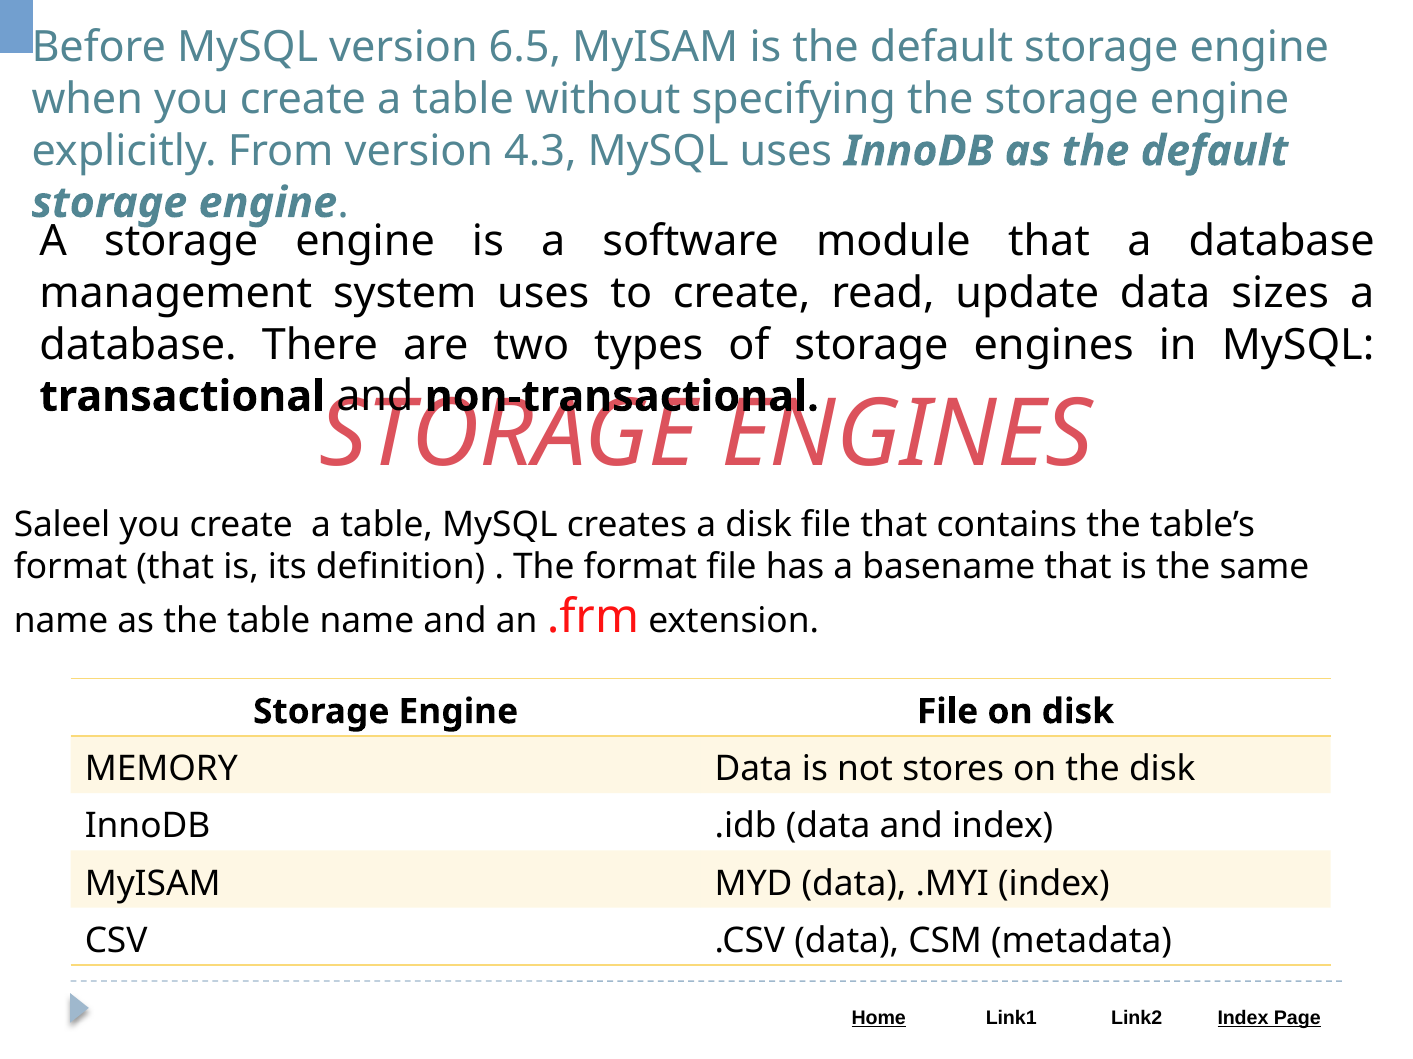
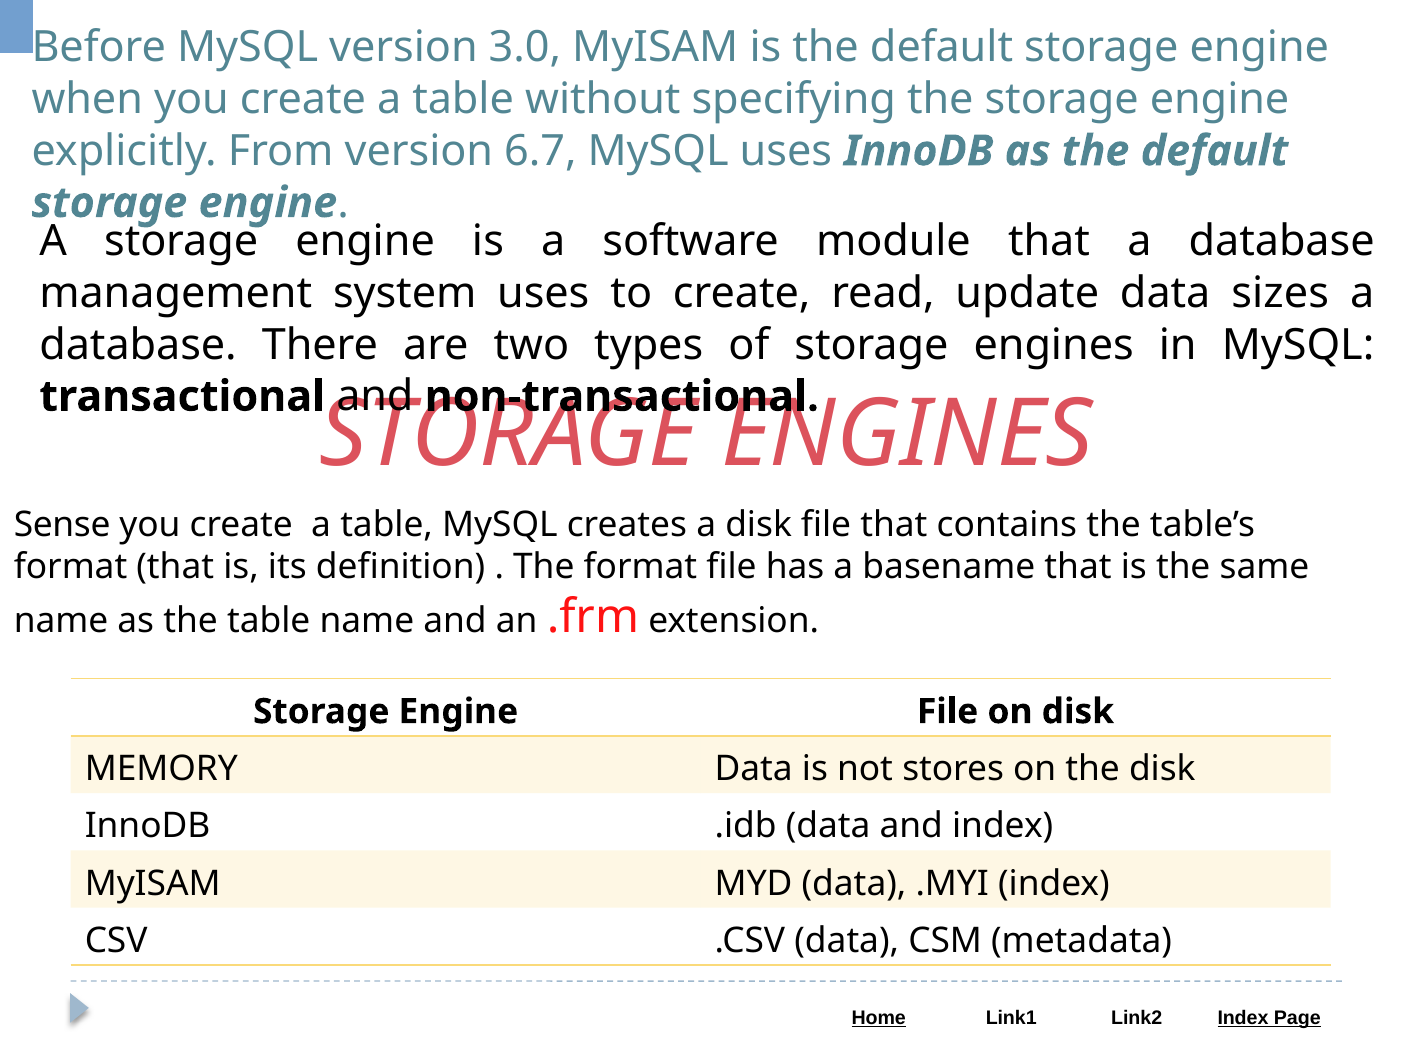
6.5: 6.5 -> 3.0 (525, 48)
4.3: 4.3 -> 6.7 (540, 151)
Saleel: Saleel -> Sense (62, 525)
